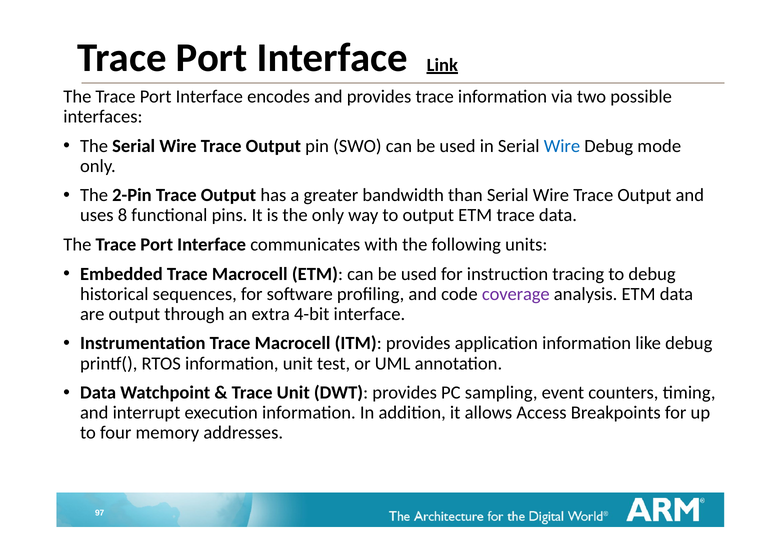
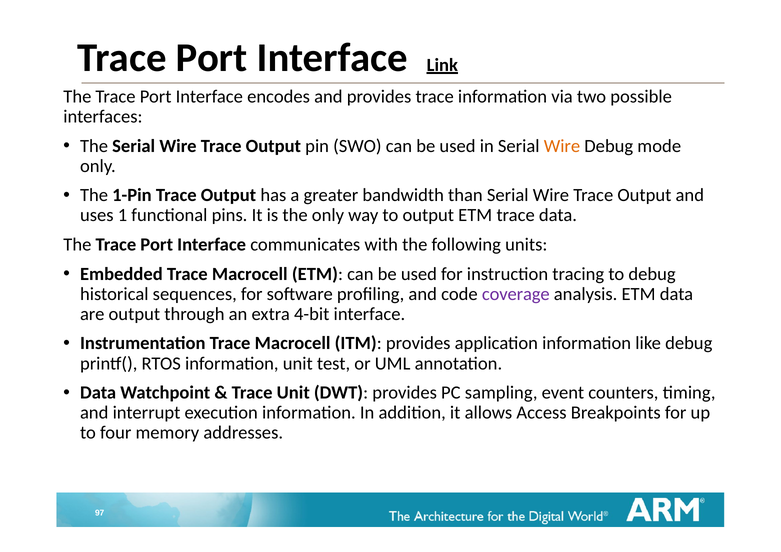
Wire colour: blue -> orange (562, 146)
2-Pin: 2-Pin -> 1-Pin (132, 195)
8: 8 -> 1 (122, 215)
